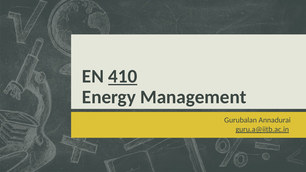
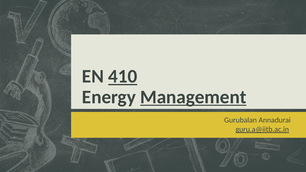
Management underline: none -> present (193, 97)
